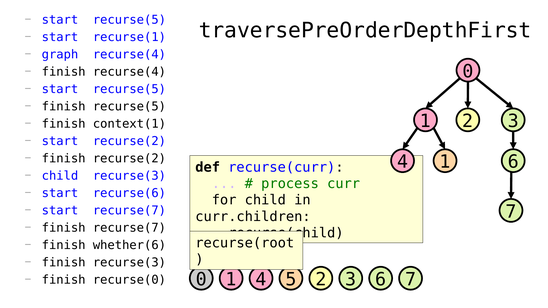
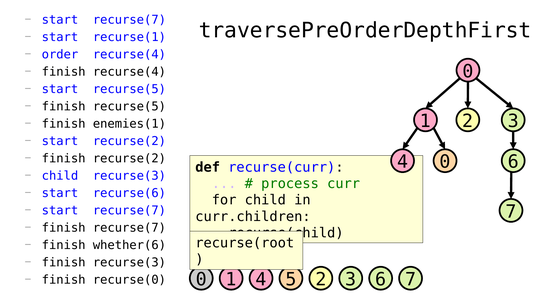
recurse(5: recurse(5 -> recurse(7 (129, 20)
graph: graph -> order (60, 55)
context(1: context(1 -> enemies(1 (129, 124)
4 1: 1 -> 0 (445, 162)
